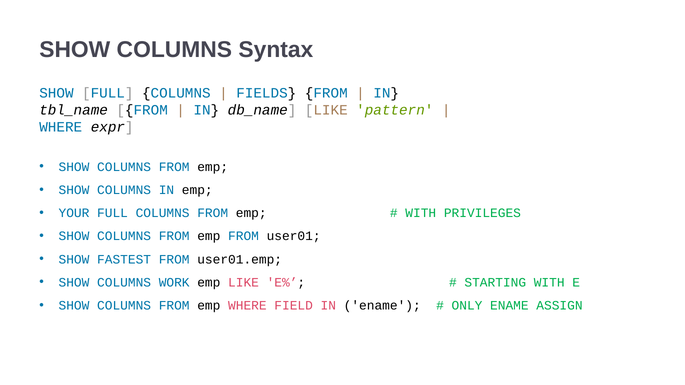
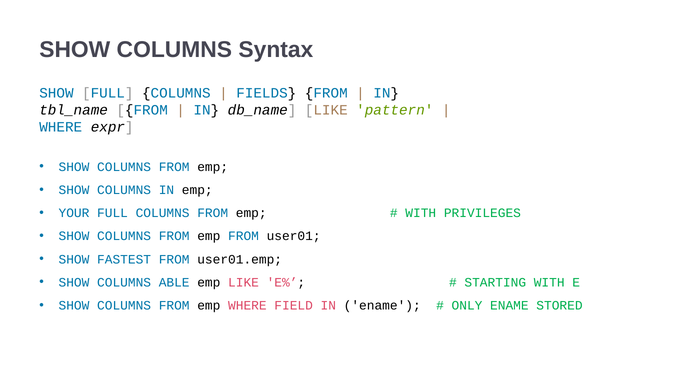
WORK: WORK -> ABLE (174, 283)
ASSIGN: ASSIGN -> STORED (559, 306)
